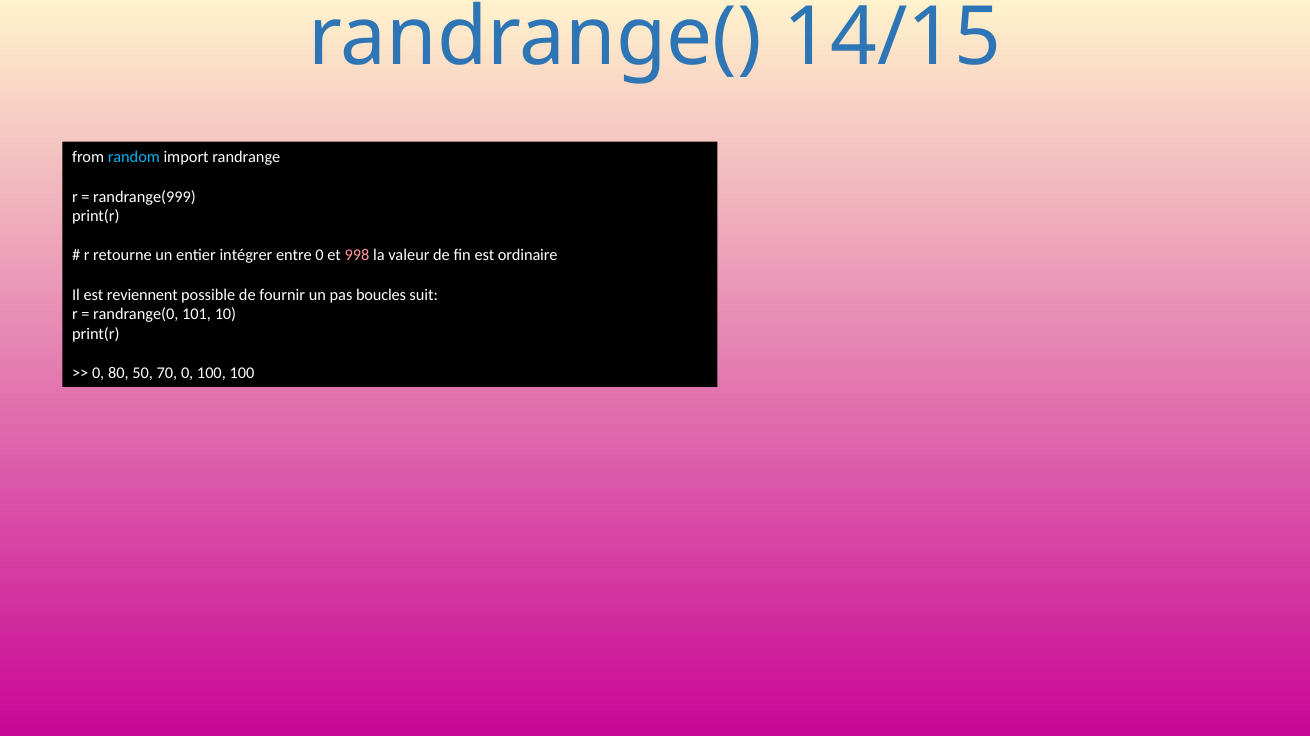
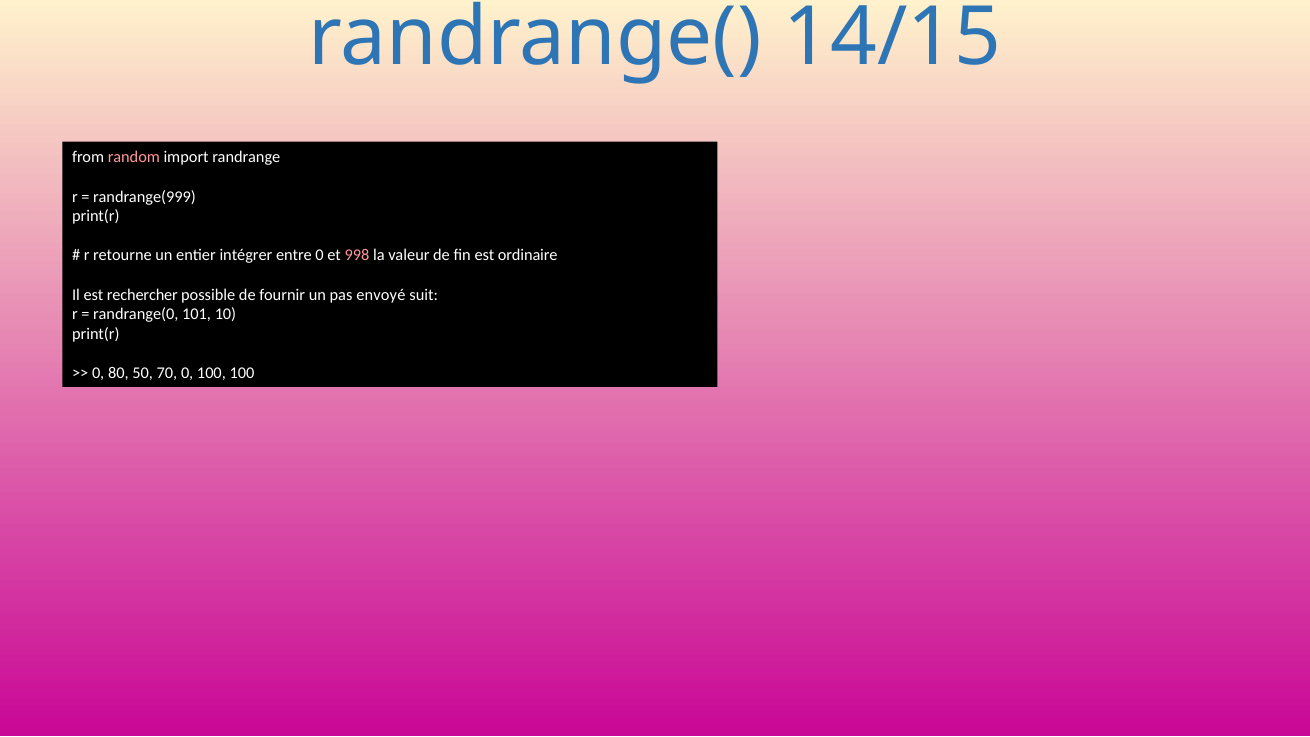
random colour: light blue -> pink (134, 157)
reviennent: reviennent -> rechercher (142, 295)
boucles: boucles -> envoyé (381, 295)
